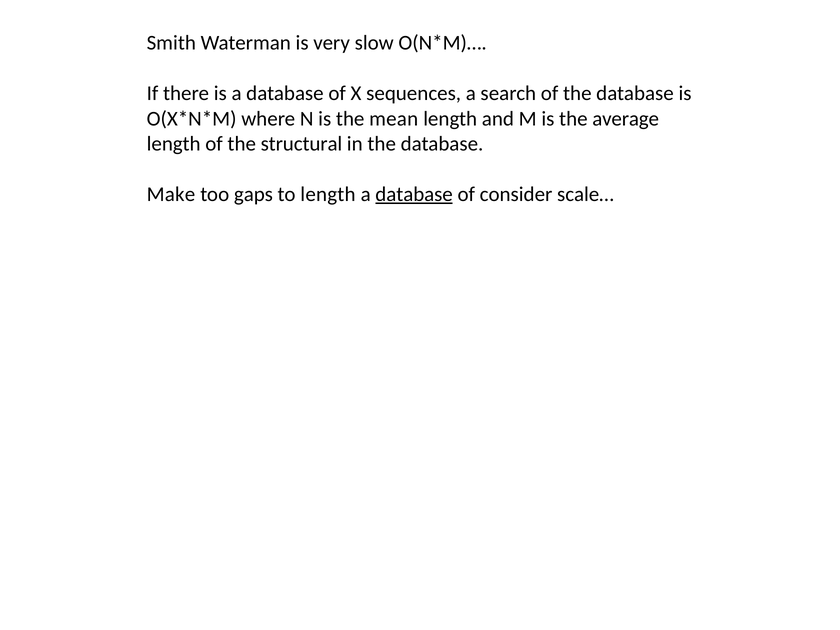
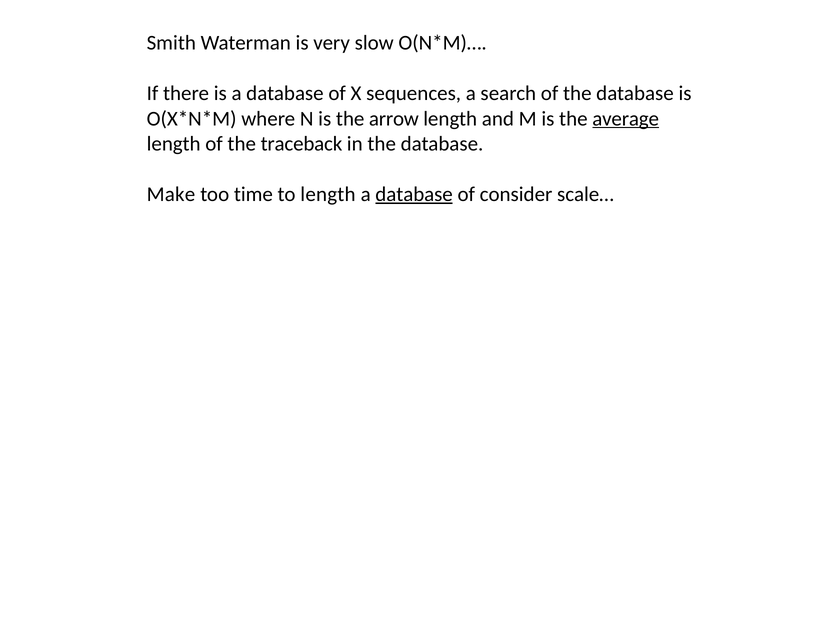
mean: mean -> arrow (394, 119)
average underline: none -> present (626, 119)
structural: structural -> traceback (301, 144)
gaps: gaps -> time (253, 194)
